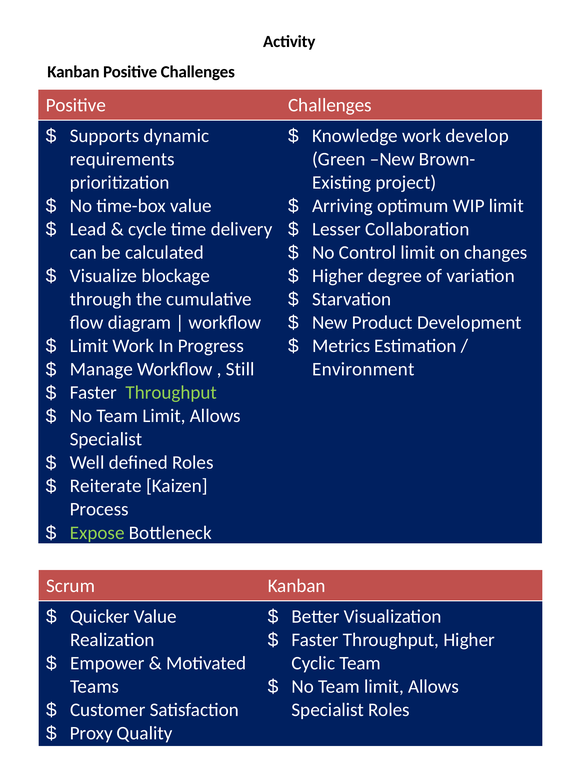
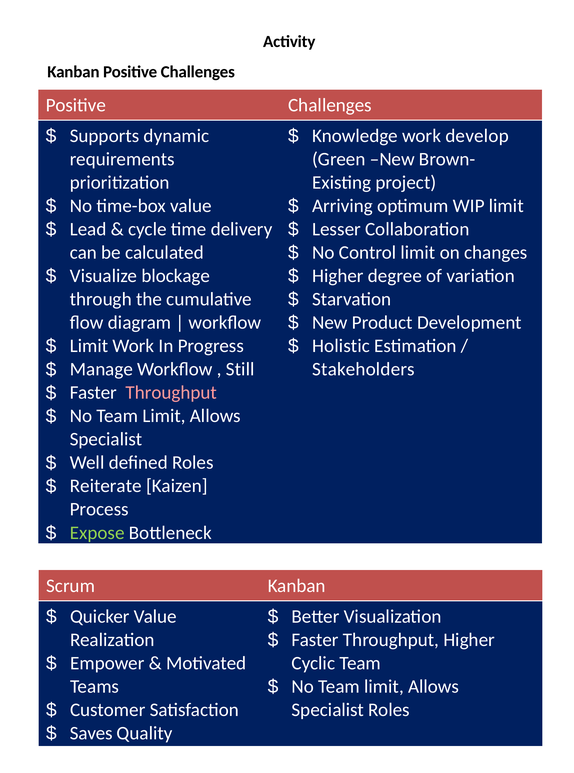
Metrics: Metrics -> Holistic (341, 346)
Environment: Environment -> Stakeholders (363, 369)
Throughput colour: light green -> pink (171, 393)
Proxy: Proxy -> Saves (91, 733)
